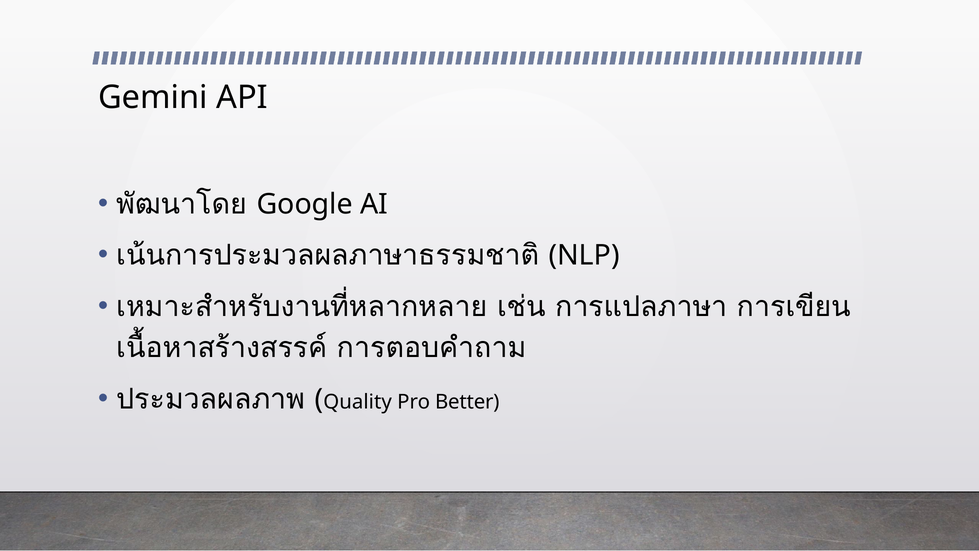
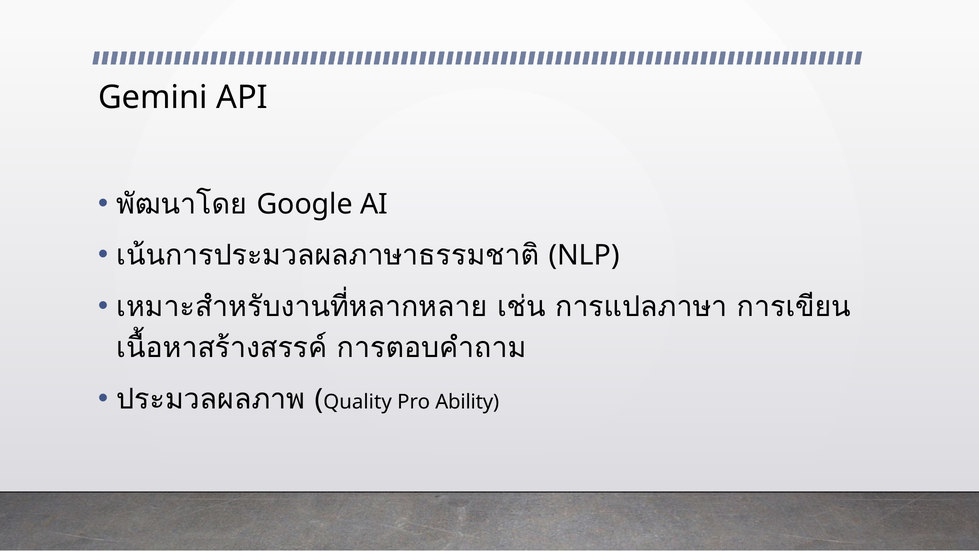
Better: Better -> Ability (467, 402)
